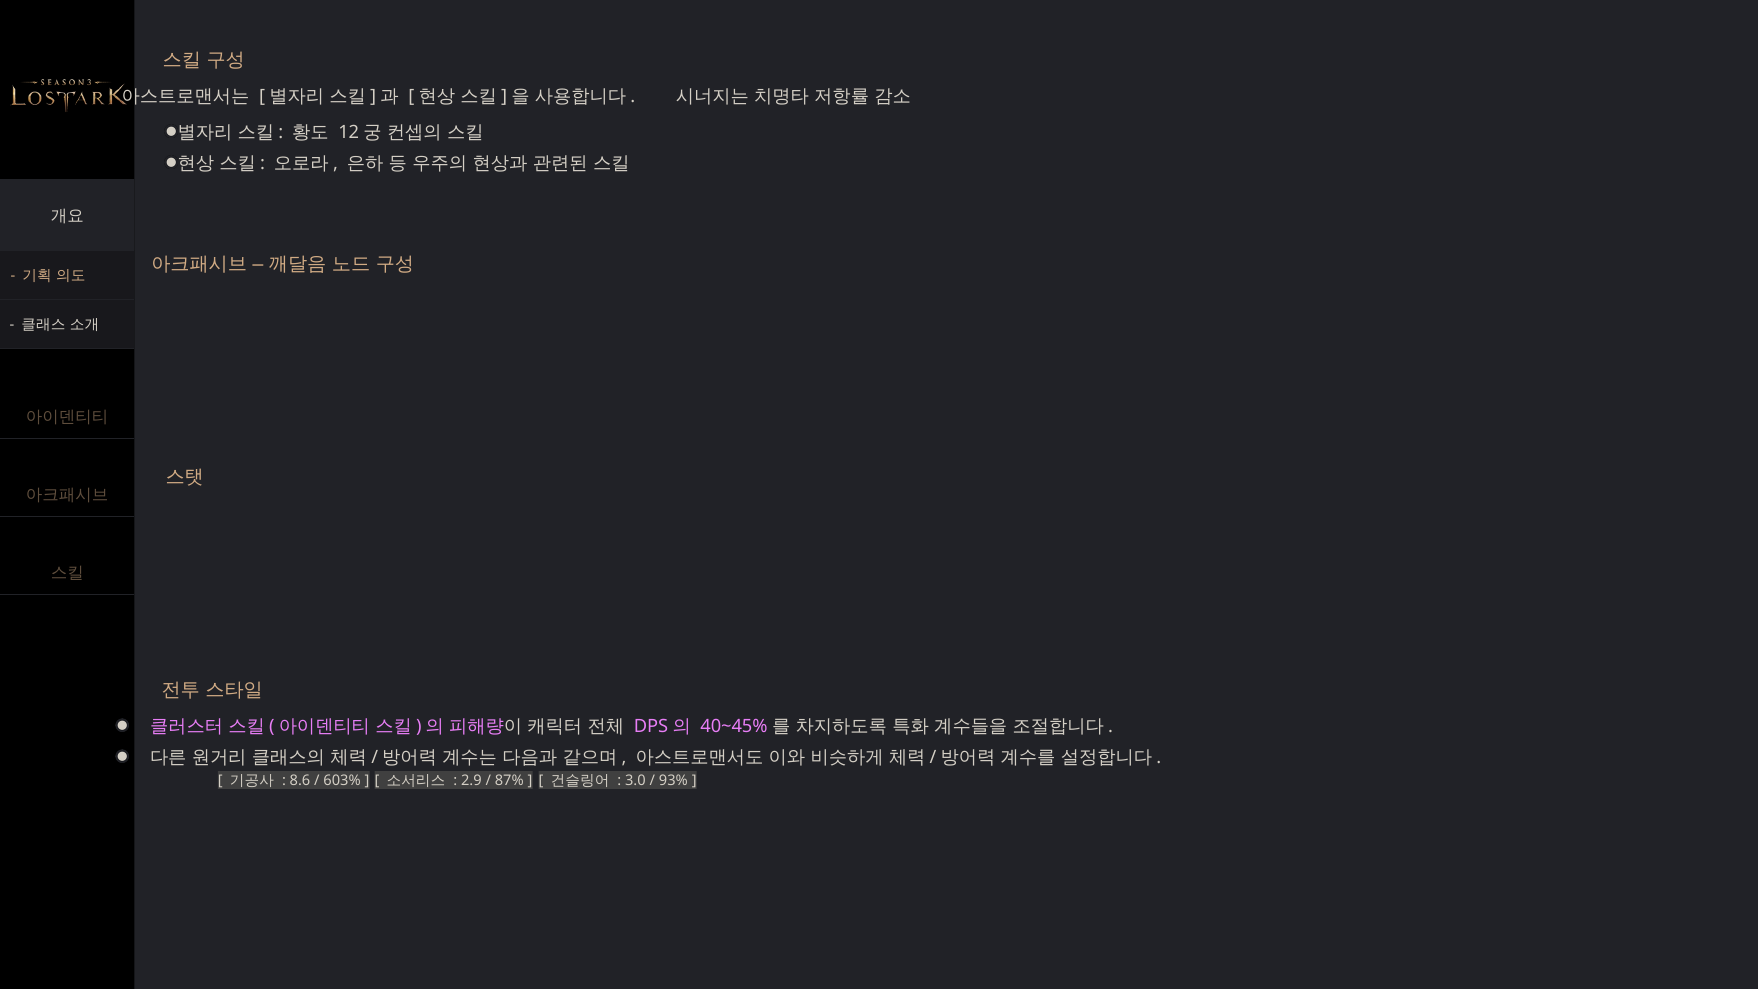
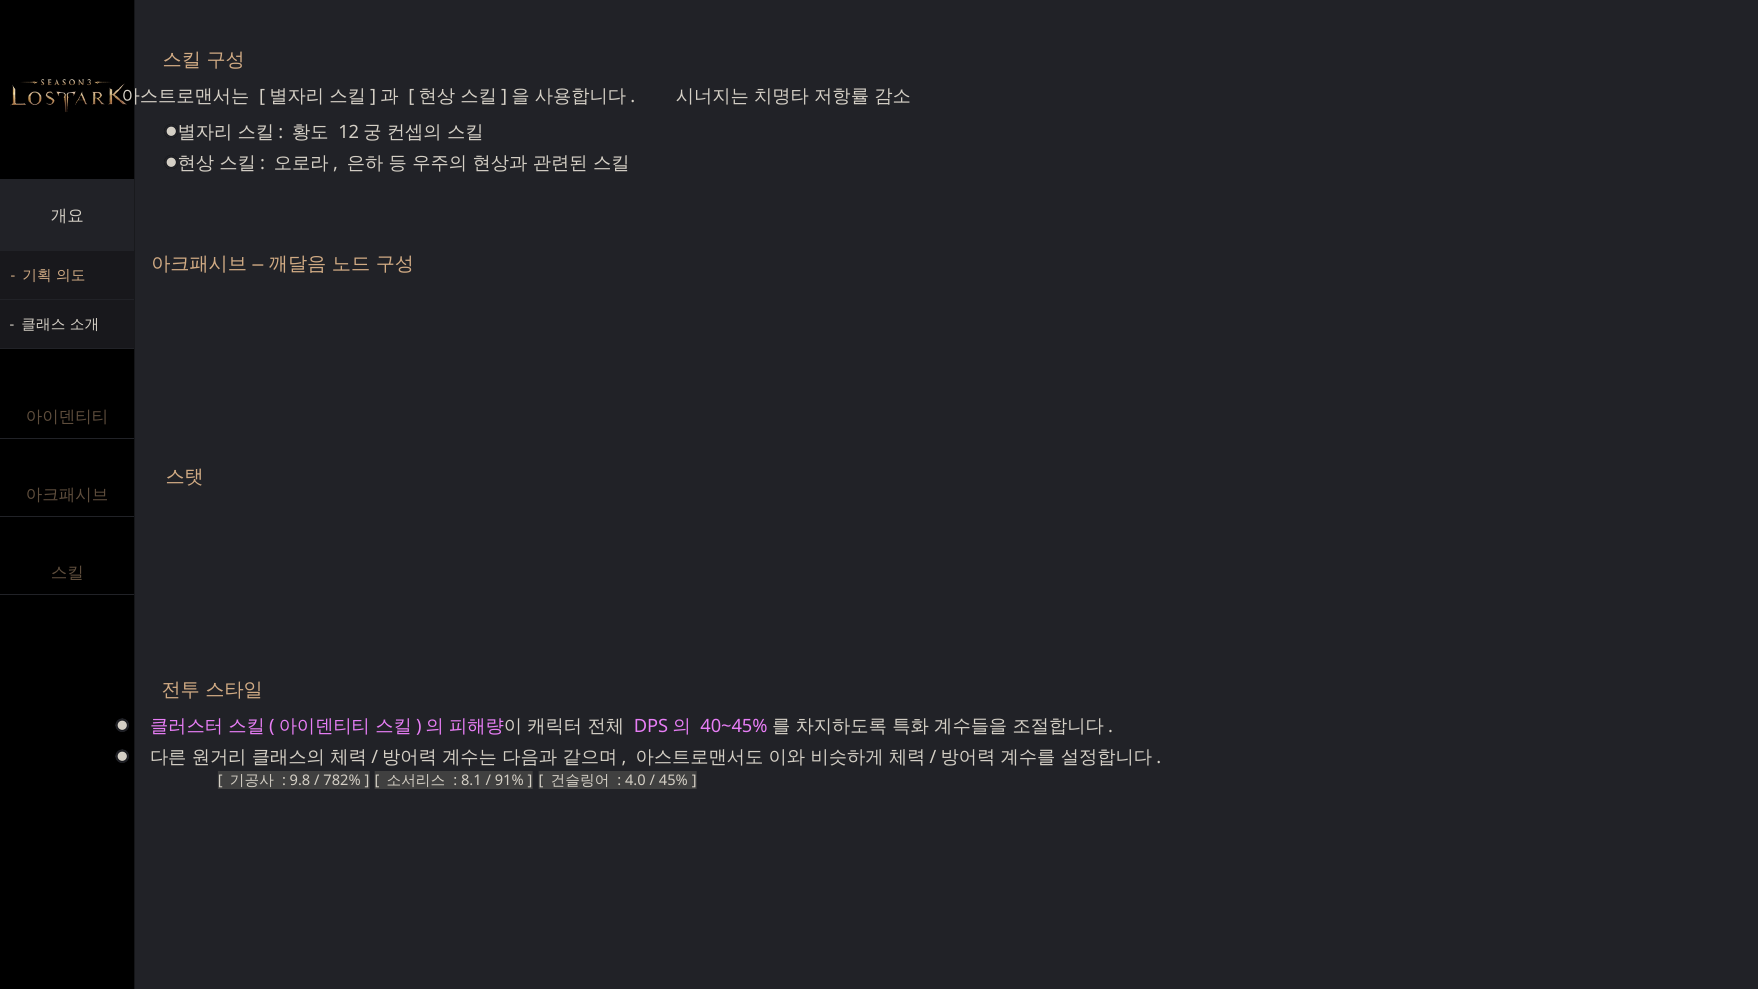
8.6: 8.6 -> 9.8 (300, 781)
603%: 603% -> 782% (342, 781)
2.9: 2.9 -> 8.1 (471, 781)
87%: 87% -> 91% (509, 781)
3.0: 3.0 -> 4.0 (635, 781)
93%: 93% -> 45% (673, 781)
